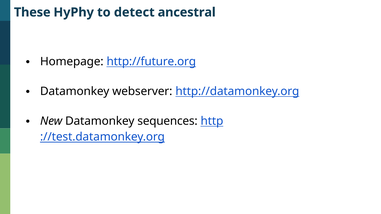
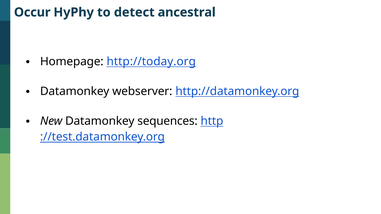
These: These -> Occur (32, 12)
http://future.org: http://future.org -> http://today.org (151, 62)
